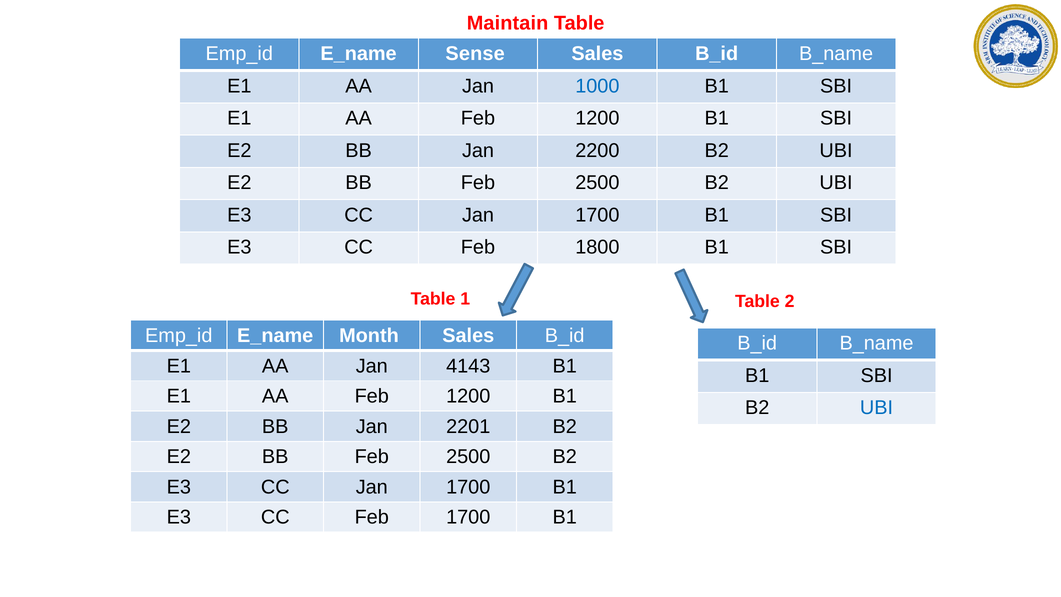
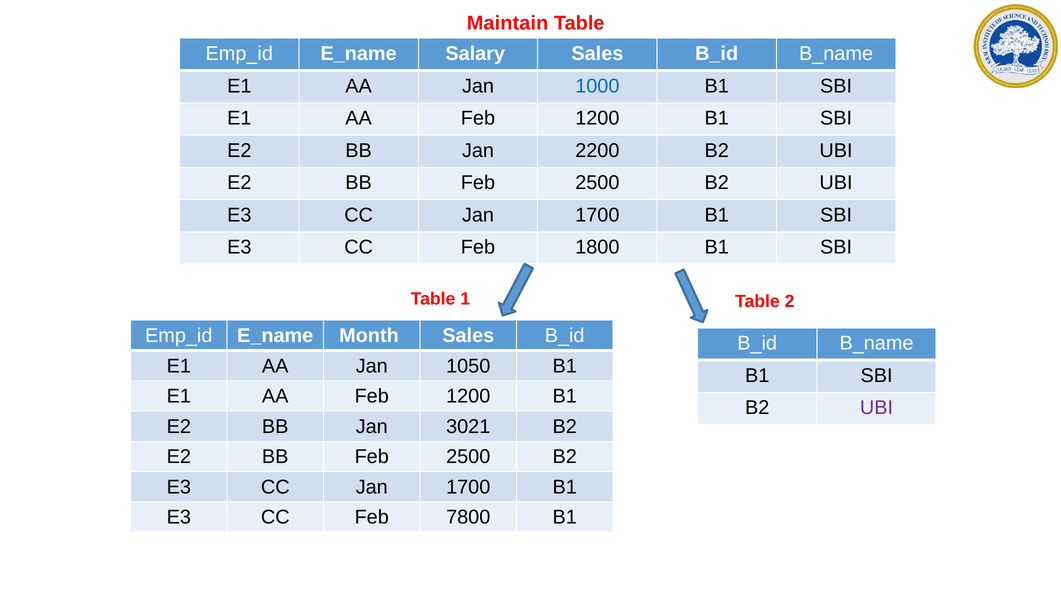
Sense: Sense -> Salary (475, 54)
4143: 4143 -> 1050 (468, 366)
UBI colour: blue -> purple (876, 408)
2201: 2201 -> 3021 (468, 426)
Feb 1700: 1700 -> 7800 (468, 517)
